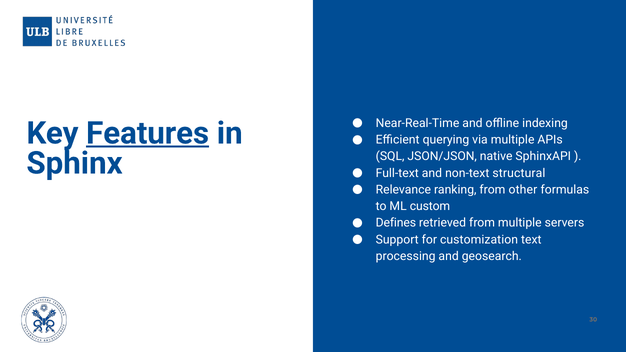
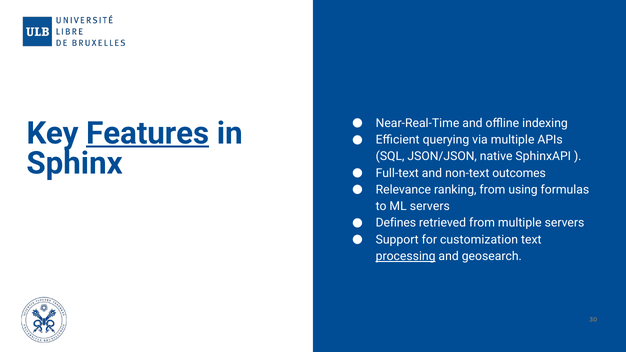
structural: structural -> outcomes (519, 173)
other: other -> using (523, 190)
ML custom: custom -> servers (430, 206)
processing underline: none -> present (406, 256)
